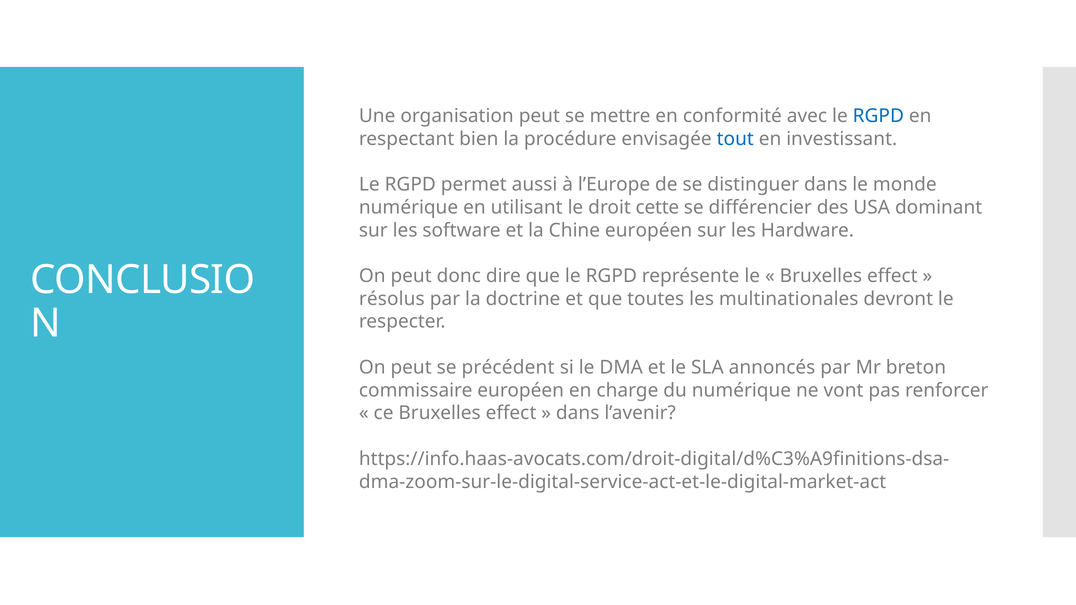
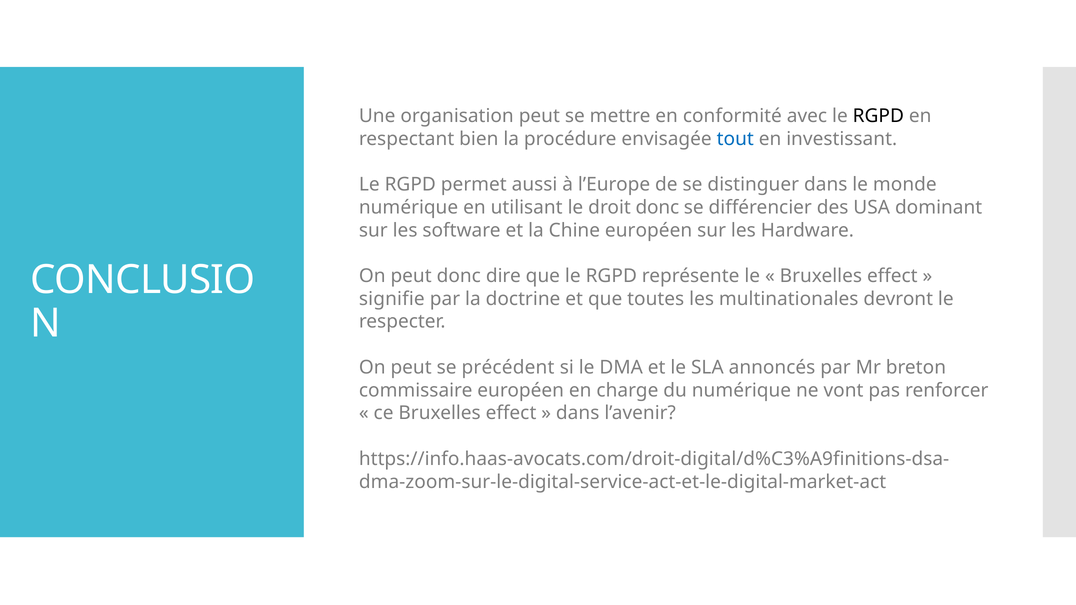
RGPD colour: blue -> black (878, 116)
droit cette: cette -> donc (657, 207)
résolus: résolus -> signifie (392, 299)
